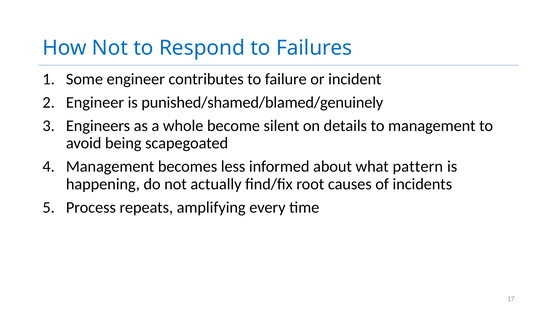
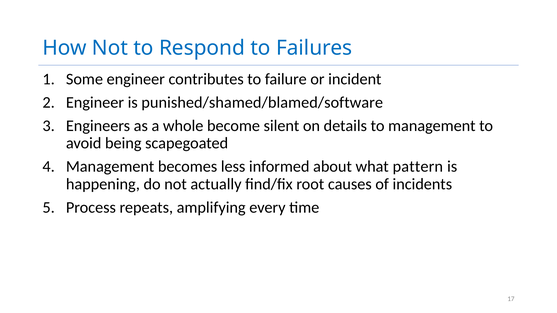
punished/shamed/blamed/genuinely: punished/shamed/blamed/genuinely -> punished/shamed/blamed/software (262, 103)
